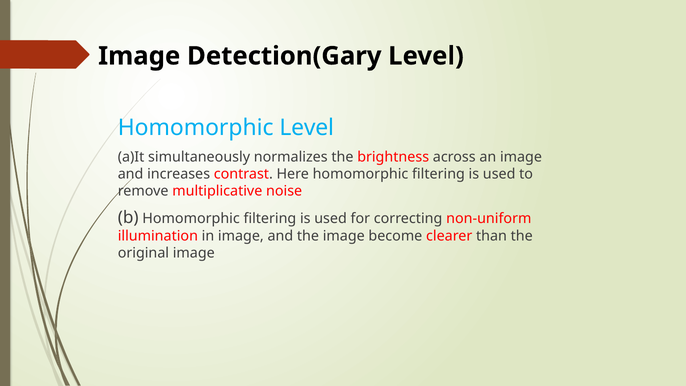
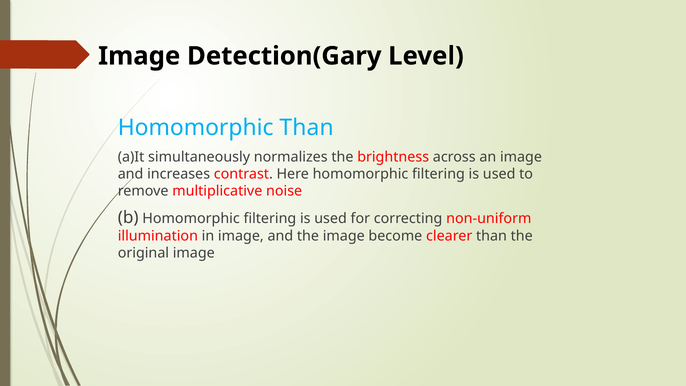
Homomorphic Level: Level -> Than (307, 128)
